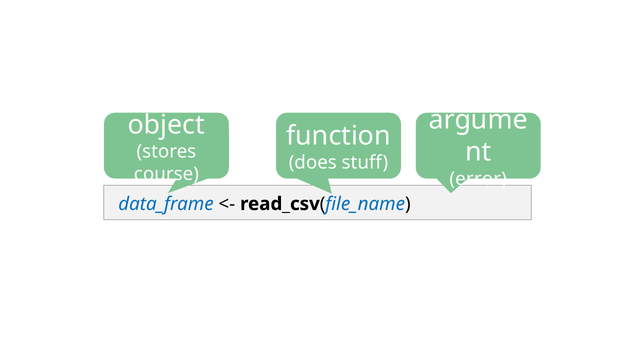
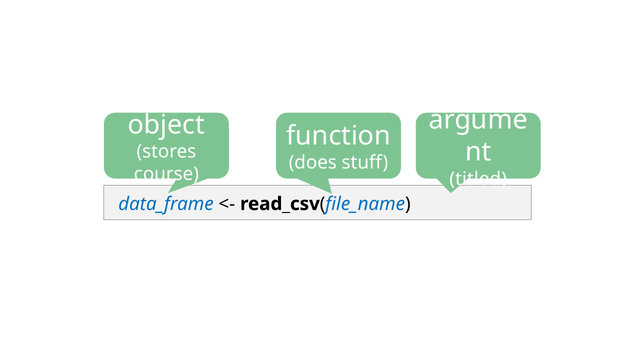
error: error -> titled (478, 179)
